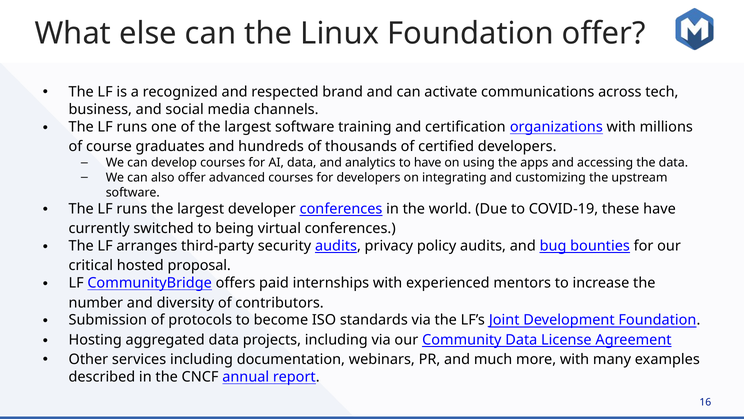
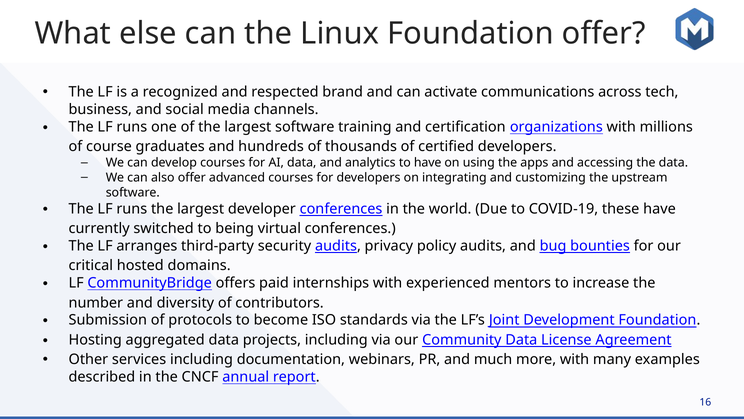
proposal: proposal -> domains (199, 265)
